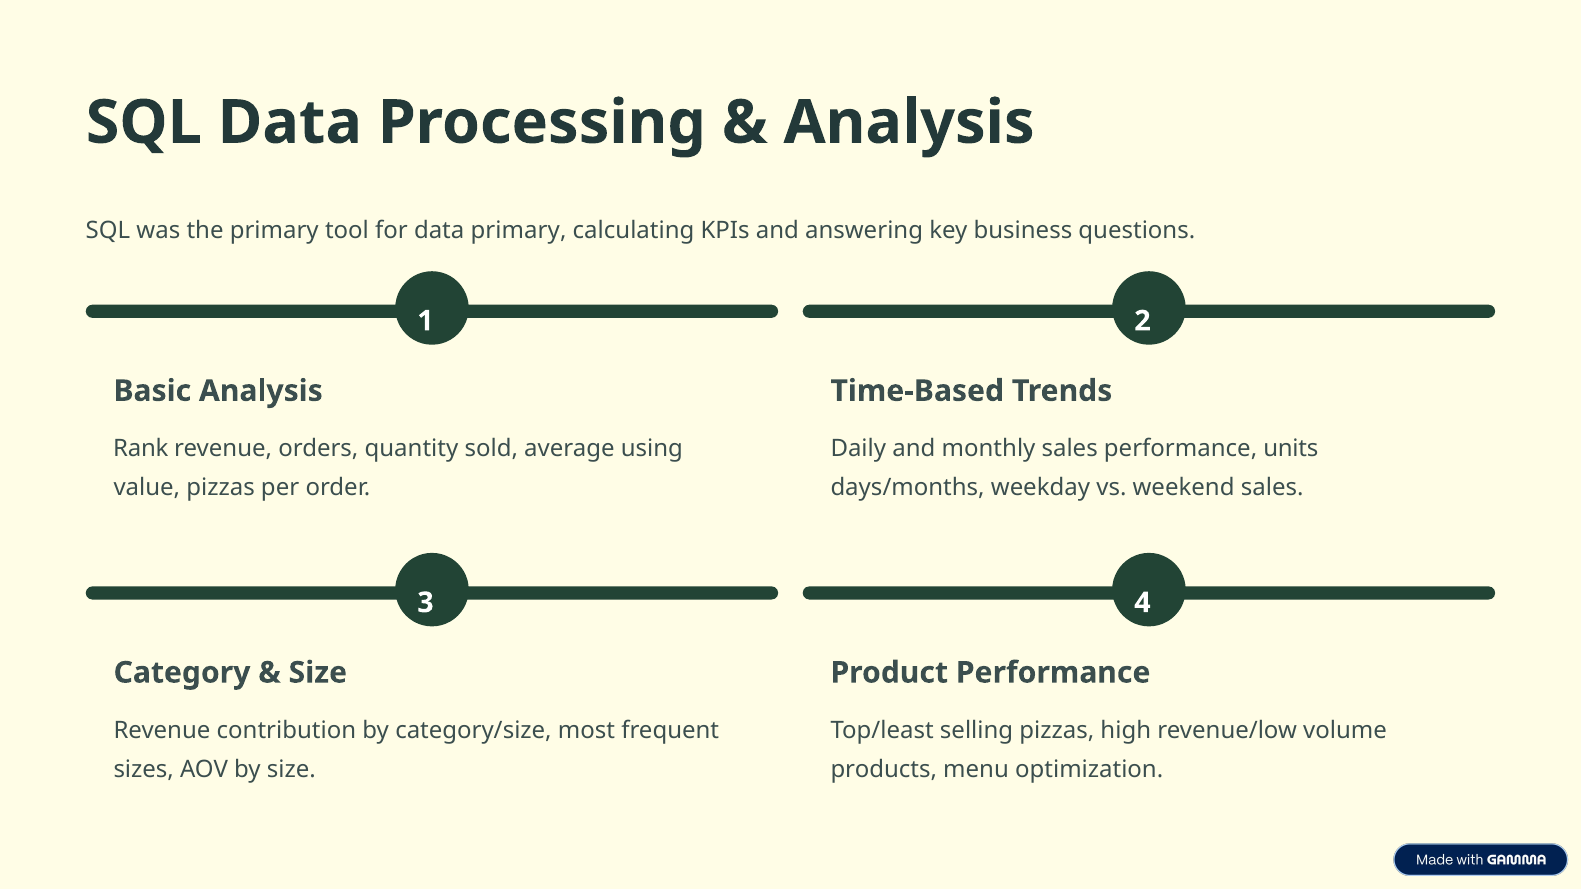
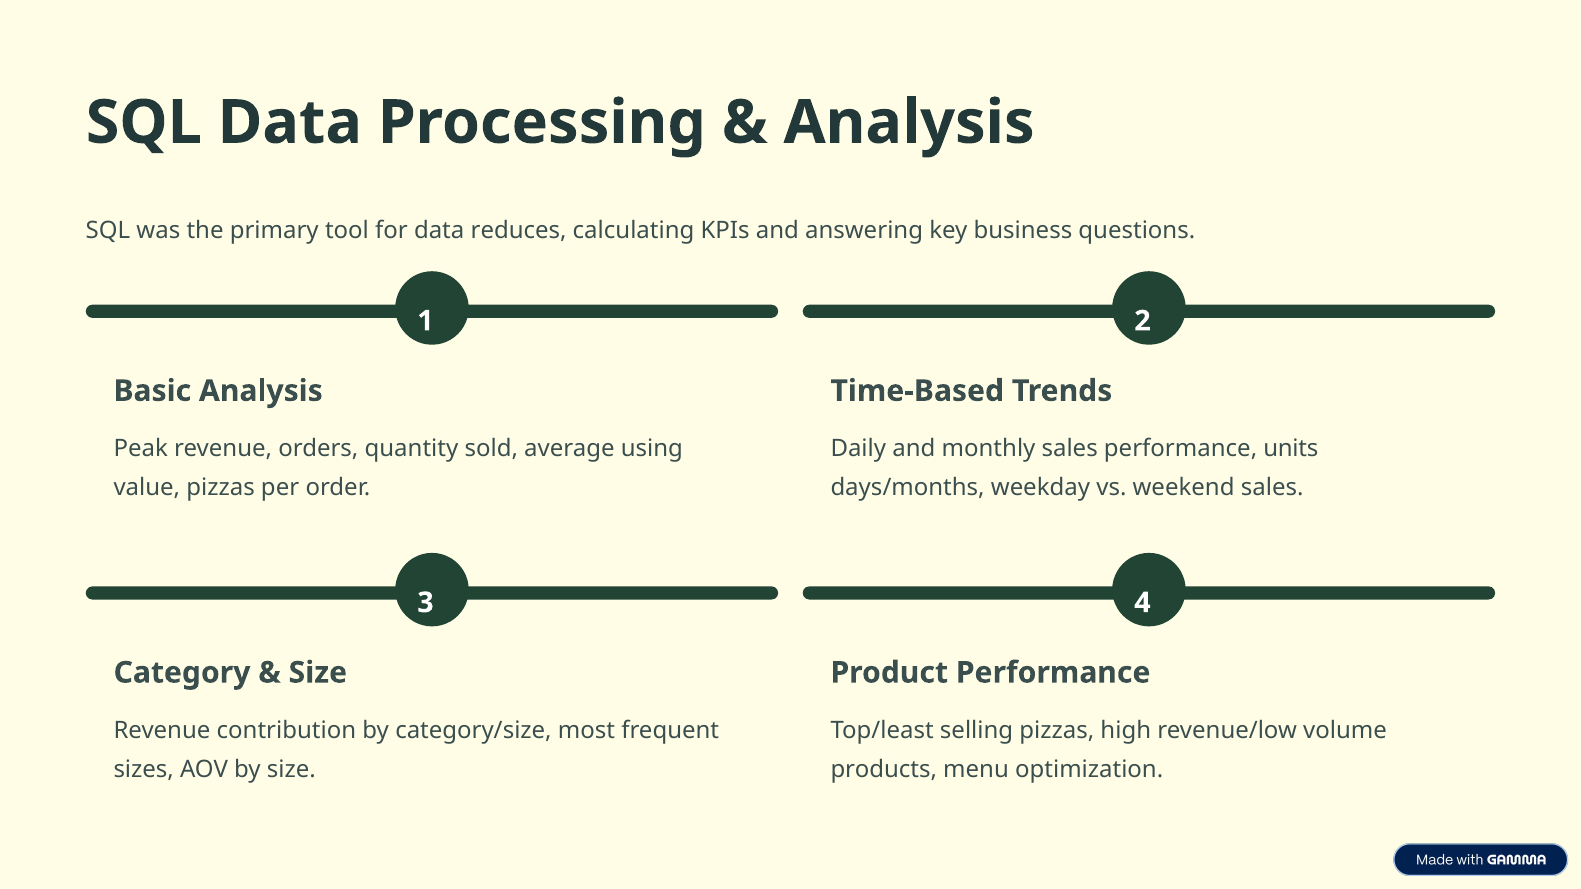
data primary: primary -> reduces (519, 231)
Rank: Rank -> Peak (141, 449)
